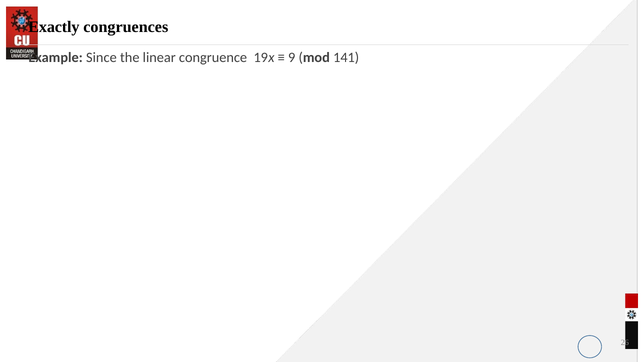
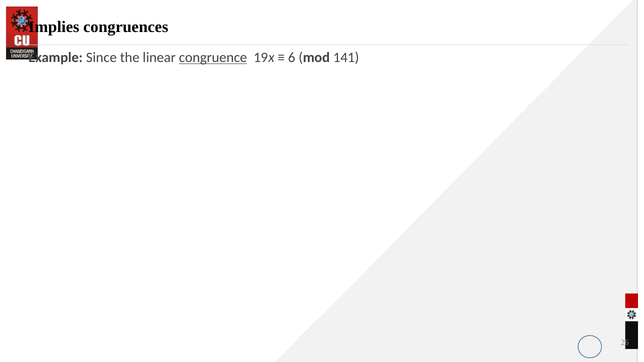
Exactly: Exactly -> Implies (54, 27)
congruence underline: none -> present (213, 58)
9: 9 -> 6 (292, 58)
